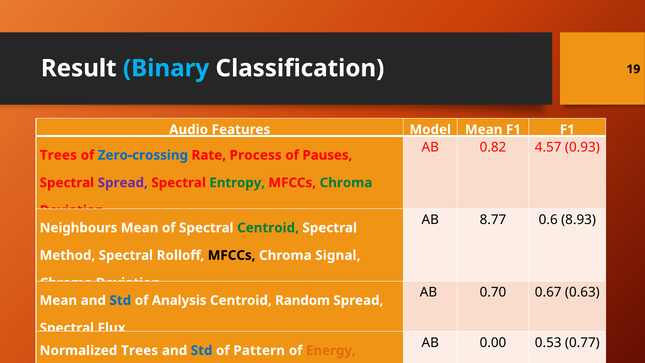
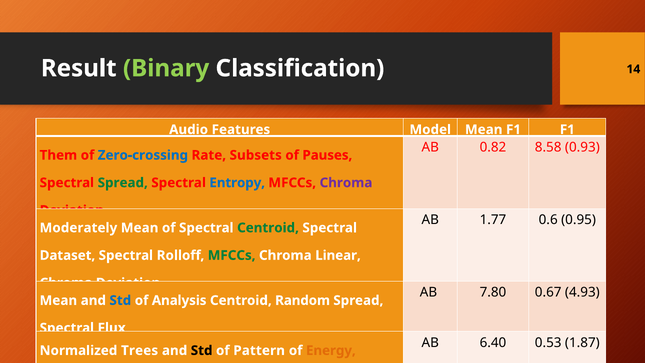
Binary colour: light blue -> light green (166, 68)
19: 19 -> 14 (633, 69)
4.57: 4.57 -> 8.58 (548, 147)
Trees: Trees -> Them (58, 155)
Process: Process -> Subsets (256, 155)
Spread colour: purple -> green (123, 183)
Entropy colour: green -> blue (237, 183)
Chroma colour: green -> purple (346, 183)
8.77: 8.77 -> 1.77 (493, 220)
8.93: 8.93 -> 0.95 (579, 220)
Neighbours: Neighbours -> Moderately (78, 228)
Method: Method -> Dataset (67, 255)
MFCCs colour: black -> green (232, 255)
Signal: Signal -> Linear (338, 255)
0.70: 0.70 -> 7.80 (493, 292)
0.63: 0.63 -> 4.93 (582, 292)
0.00: 0.00 -> 6.40 (493, 342)
0.77: 0.77 -> 1.87 (582, 342)
Std colour: blue -> black (202, 350)
